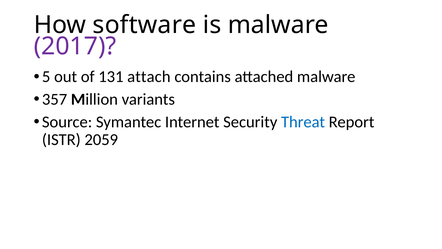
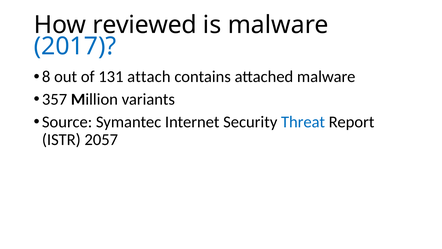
software: software -> reviewed (145, 25)
2017 colour: purple -> blue (75, 46)
5: 5 -> 8 (46, 77)
2059: 2059 -> 2057 (101, 140)
